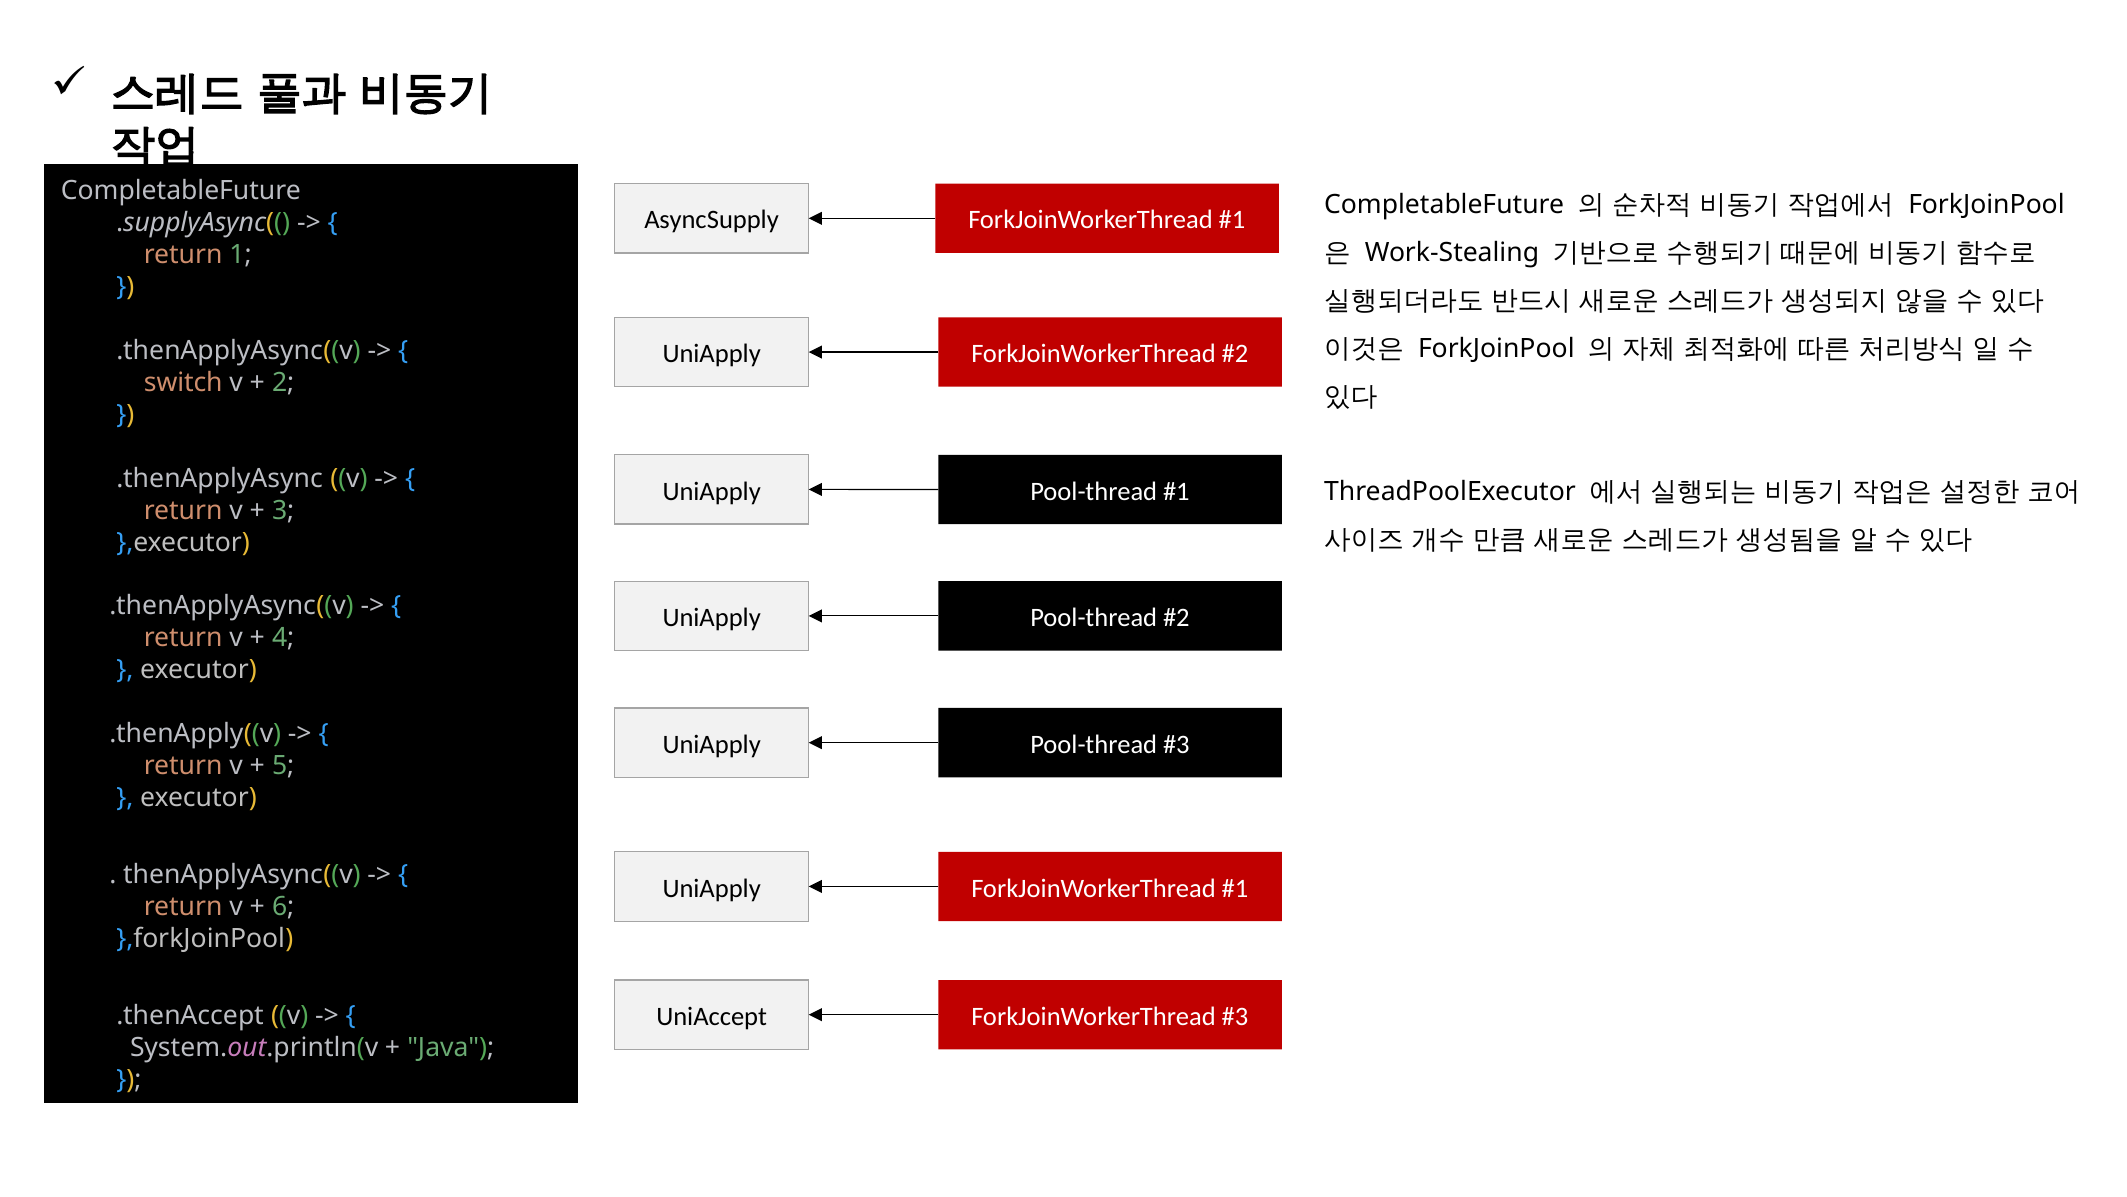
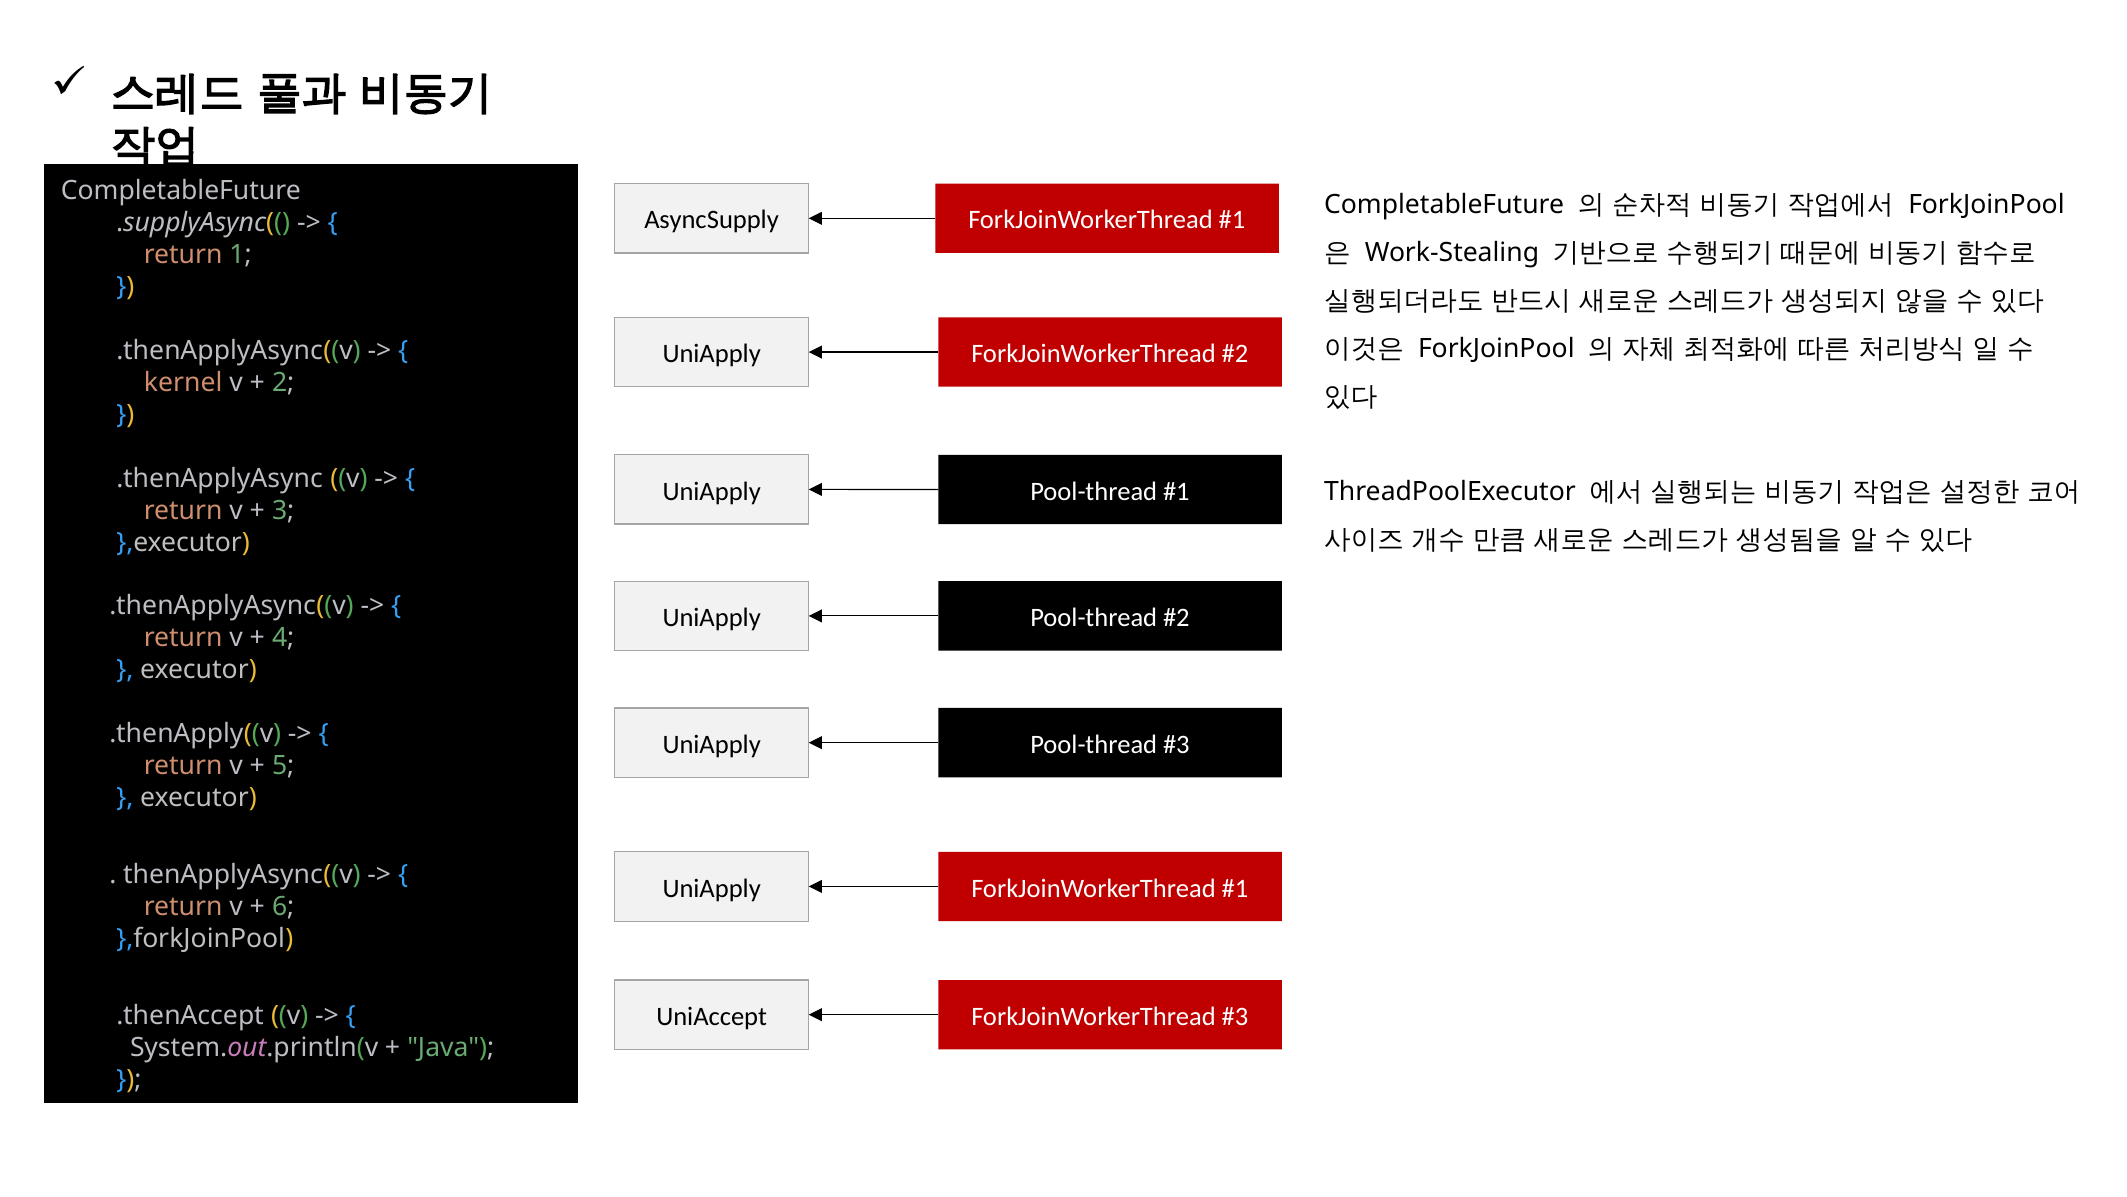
switch: switch -> kernel (183, 383)
